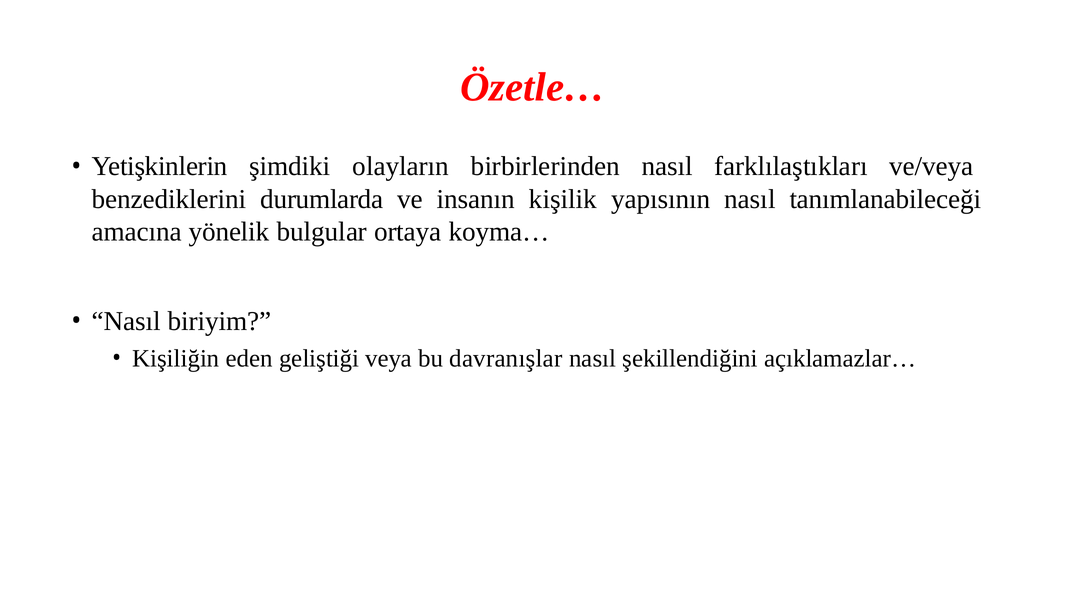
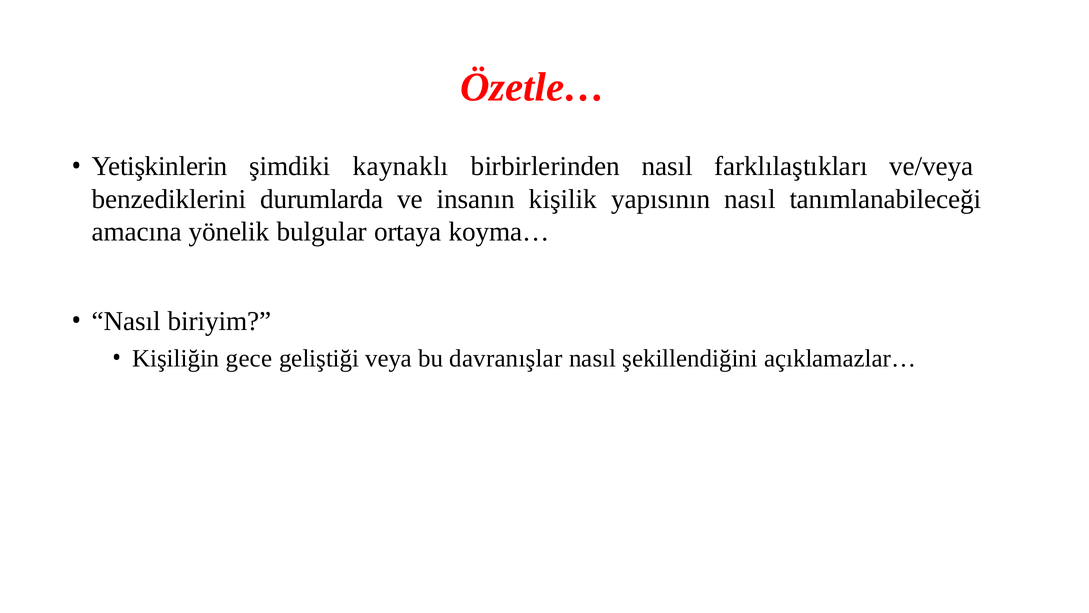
olayların: olayların -> kaynaklı (401, 166)
eden: eden -> gece (249, 358)
